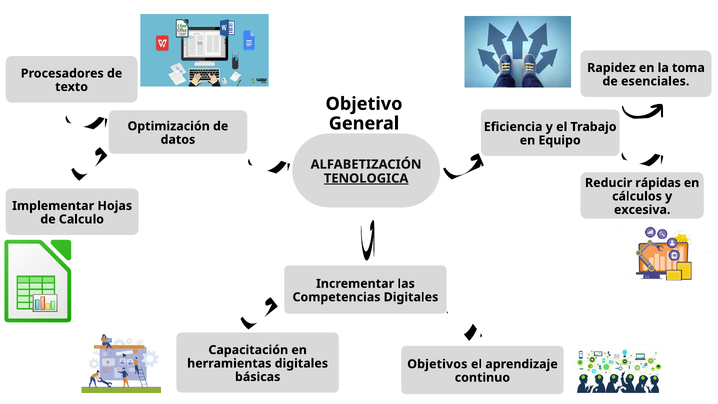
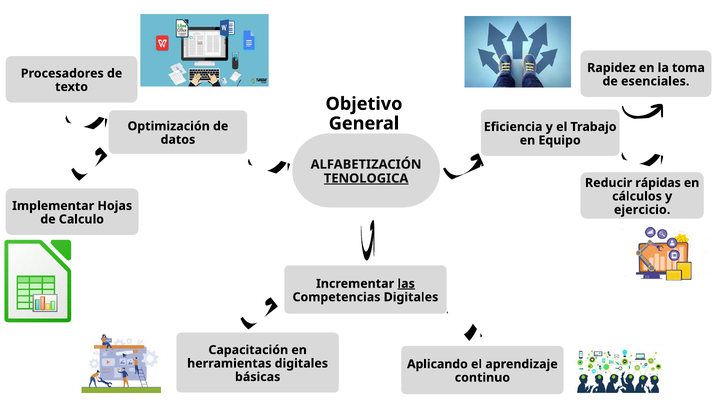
excesiva: excesiva -> ejercicio (642, 210)
las underline: none -> present (406, 284)
Objetivos: Objetivos -> Aplicando (437, 364)
